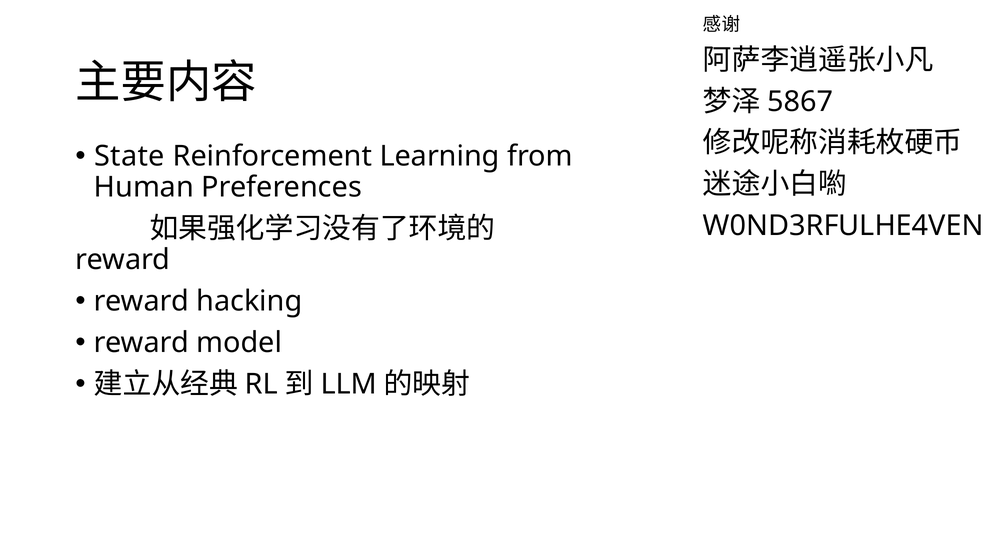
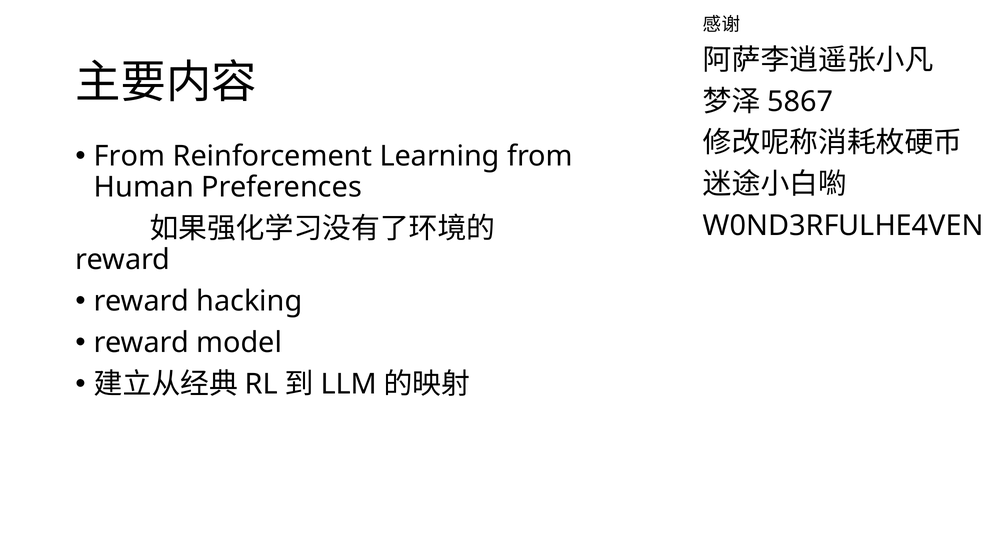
State: State -> From (130, 156)
